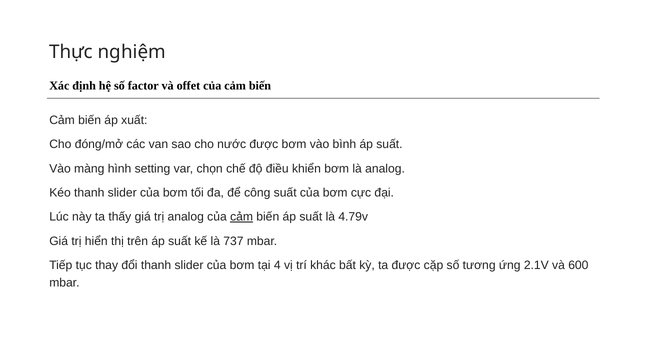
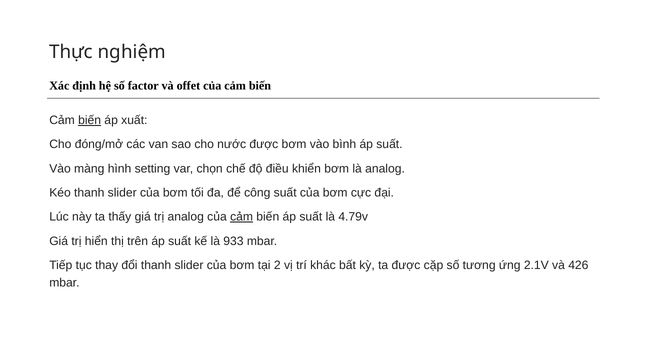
biến underline: none -> present (90, 120)
737: 737 -> 933 (233, 241)
4: 4 -> 2 (277, 265)
600: 600 -> 426 (578, 265)
